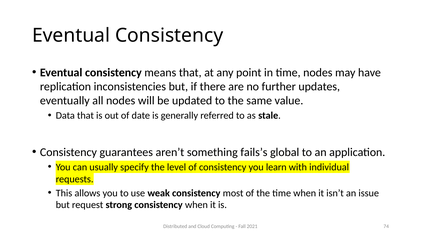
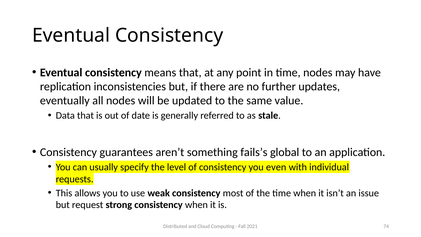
learn: learn -> even (276, 167)
